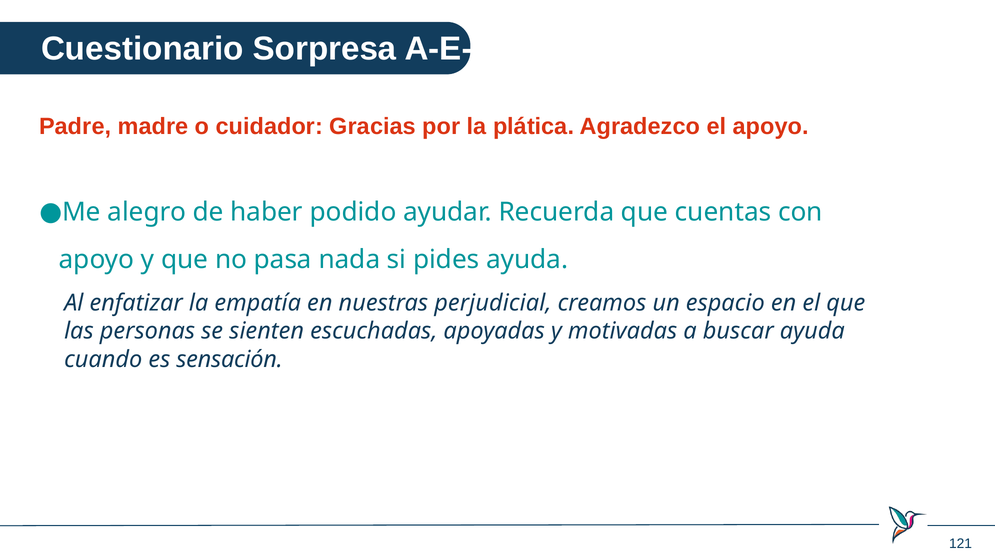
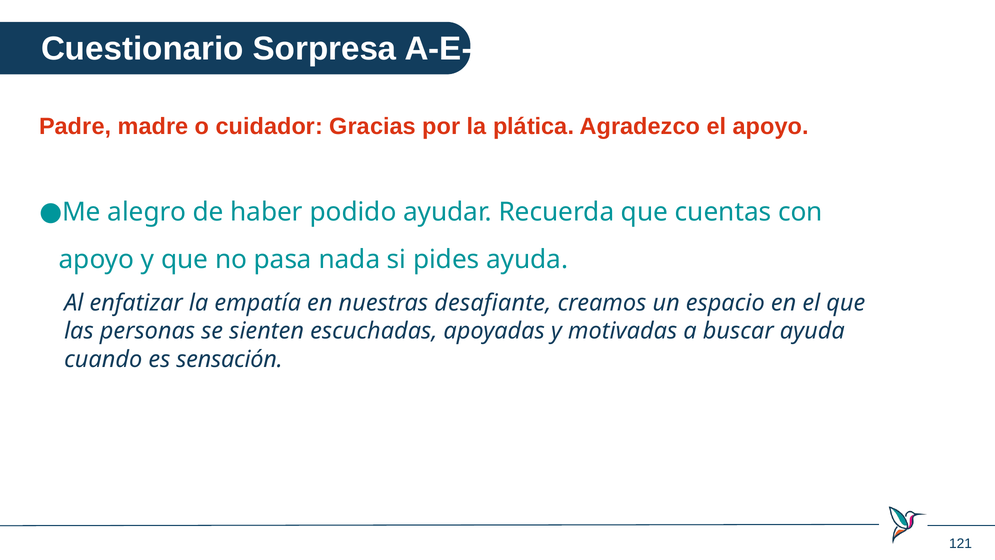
perjudicial: perjudicial -> desafiante (493, 303)
